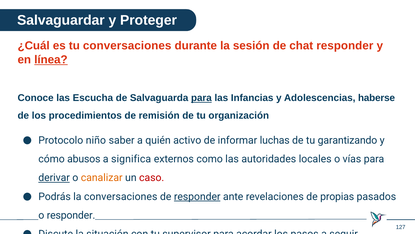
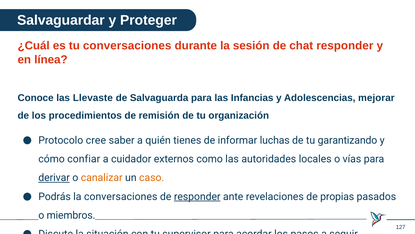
línea underline: present -> none (51, 60)
Escucha: Escucha -> Llevaste (93, 98)
para underline: present -> none (201, 98)
haberse: haberse -> mejorar (376, 98)
niño: niño -> cree (96, 140)
activo: activo -> tienes (187, 140)
abusos: abusos -> confiar (84, 159)
significa: significa -> cuidador (131, 159)
caso colour: red -> orange (152, 177)
o responder: responder -> miembros (71, 215)
